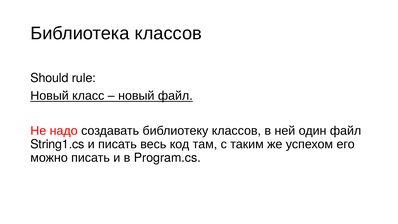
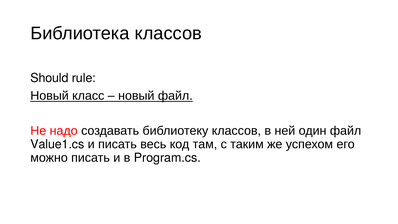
String1.cs: String1.cs -> Value1.cs (57, 144)
